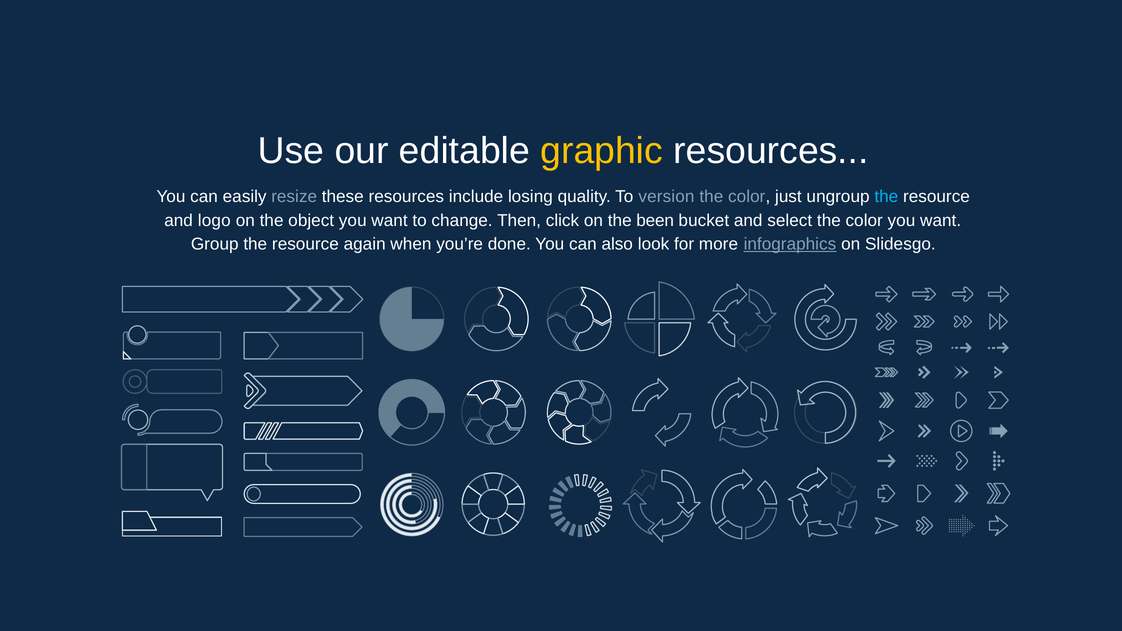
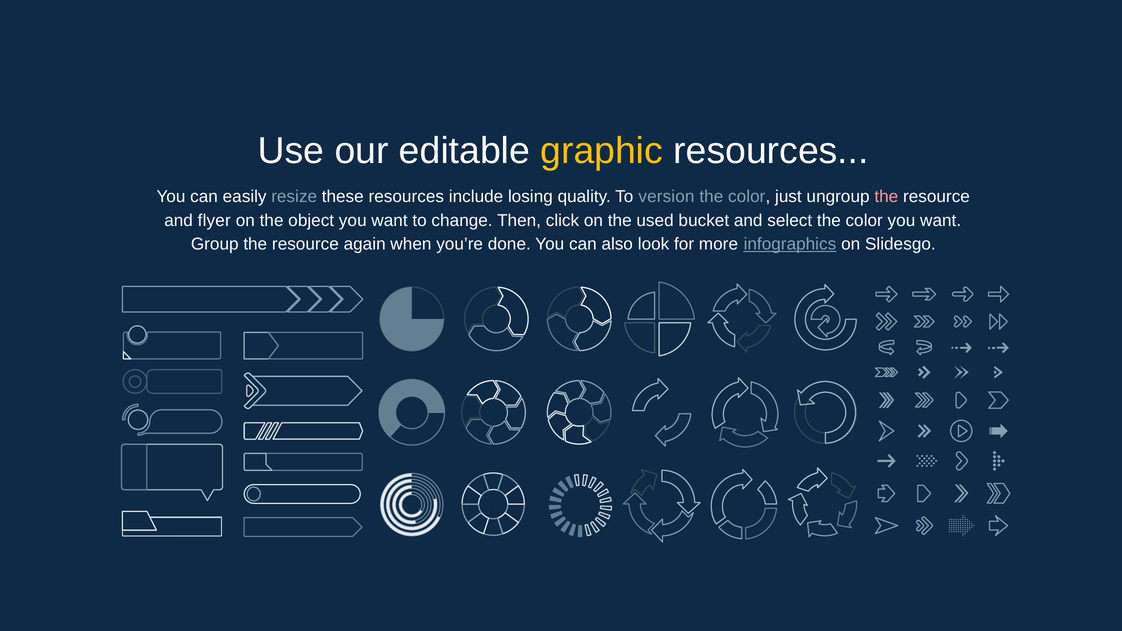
the colour: light blue -> pink (886, 197)
logo: logo -> flyer (214, 220)
been: been -> used (655, 220)
